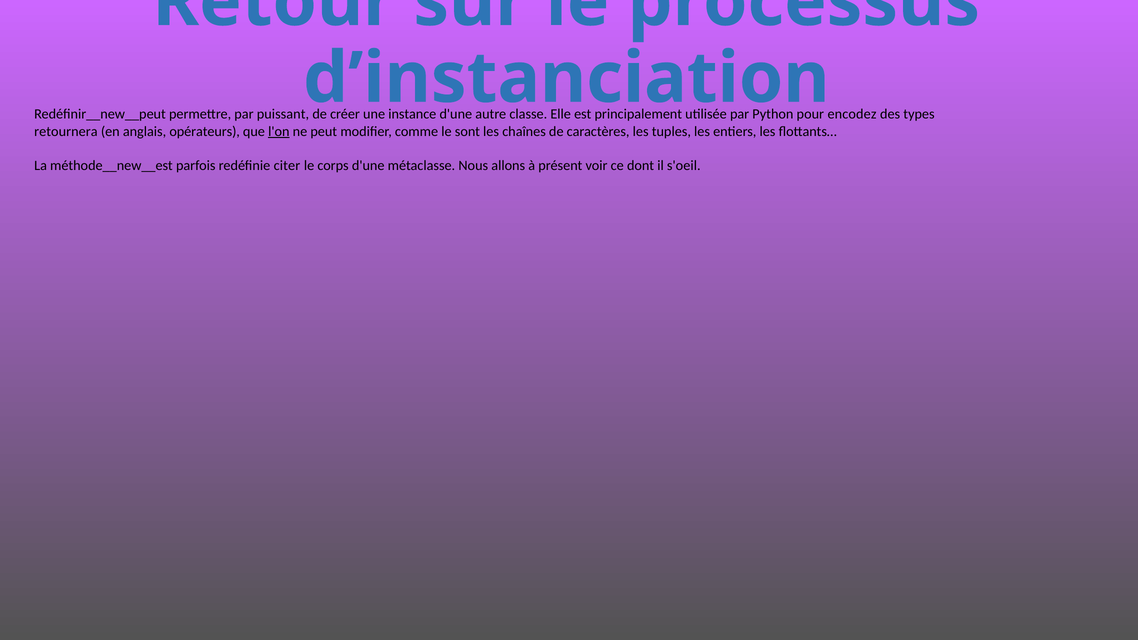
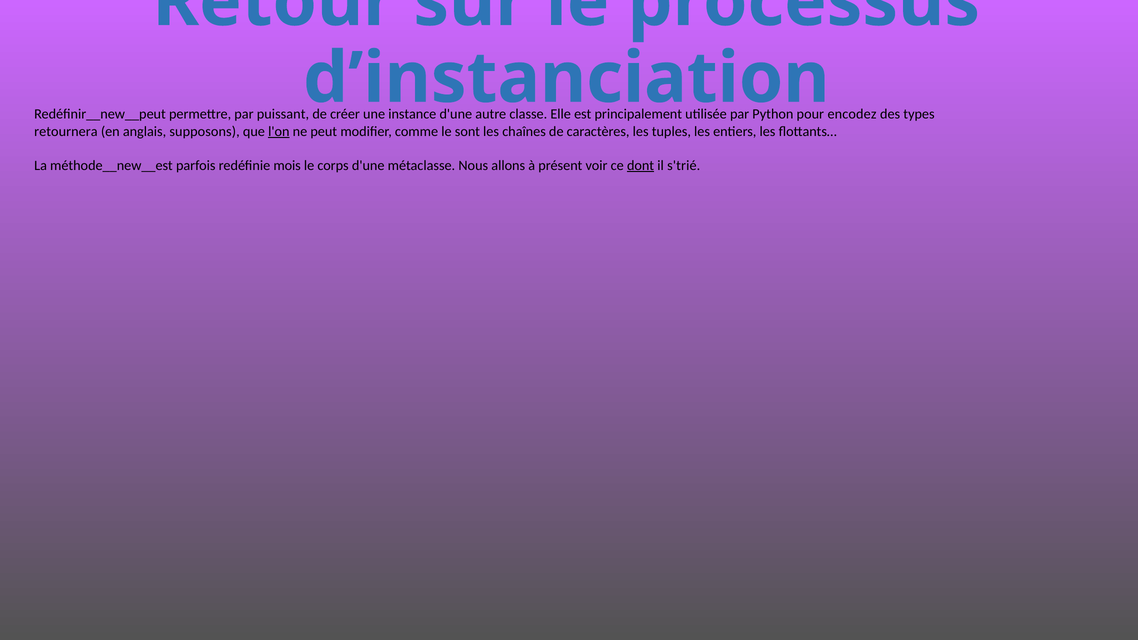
opérateurs: opérateurs -> supposons (205, 131)
citer: citer -> mois (287, 166)
dont underline: none -> present (641, 166)
s'oeil: s'oeil -> s'trié (684, 166)
